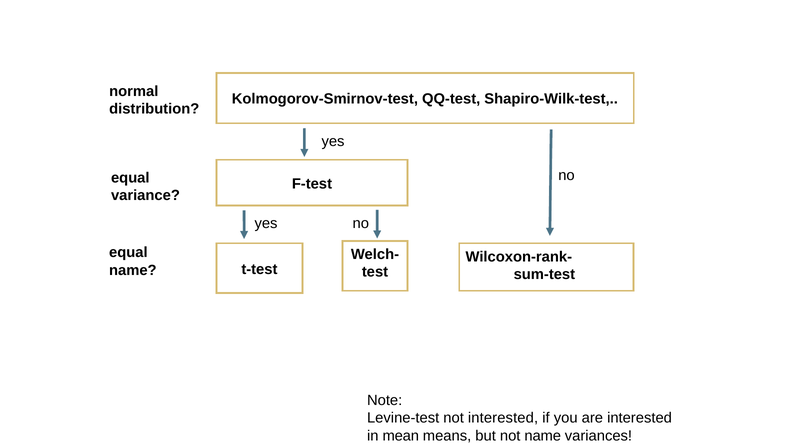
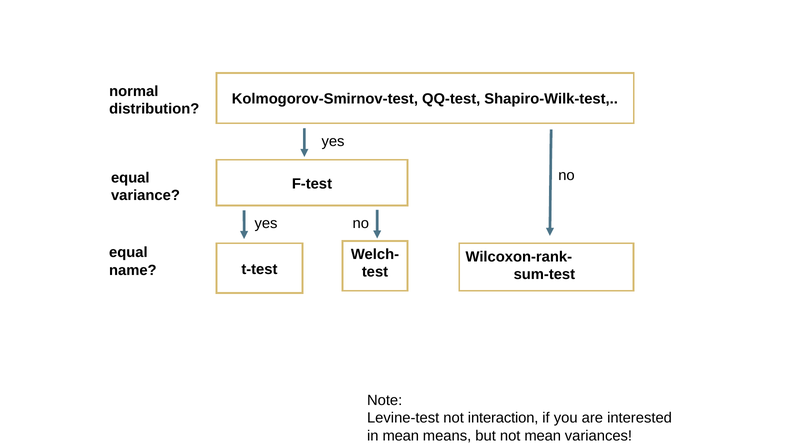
not interested: interested -> interaction (503, 418)
not name: name -> mean (543, 436)
